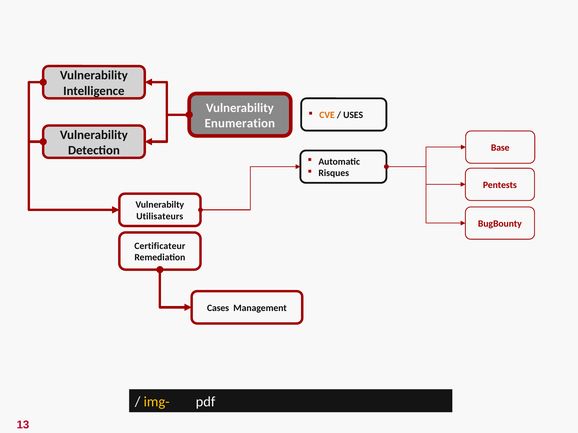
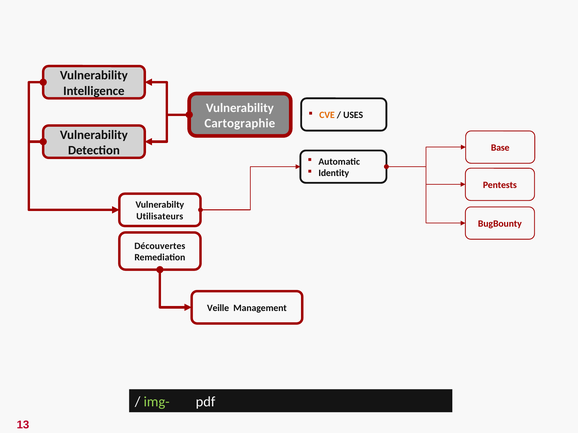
Enumeration: Enumeration -> Cartographie (240, 123)
Risques: Risques -> Identity (334, 173)
Certificateur: Certificateur -> Découvertes (160, 246)
Cases: Cases -> Veille (218, 308)
img- colour: yellow -> light green (157, 402)
